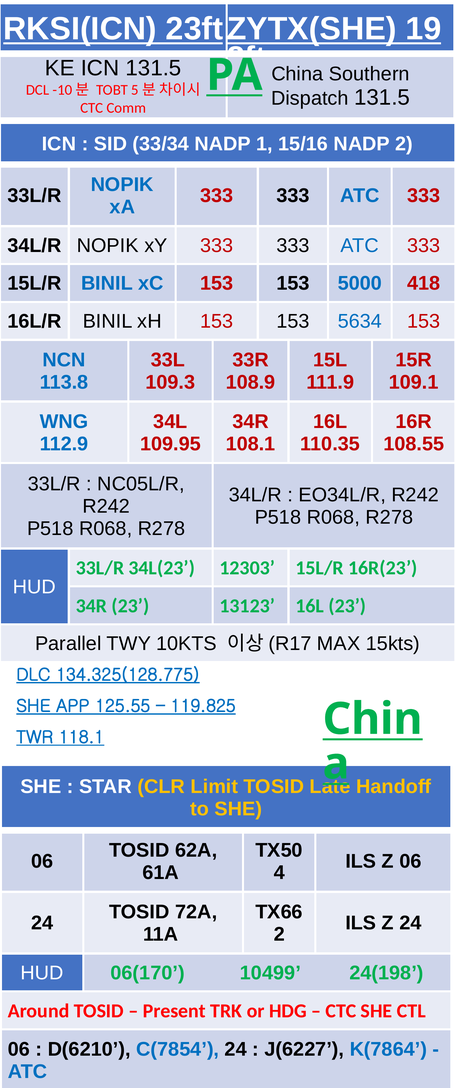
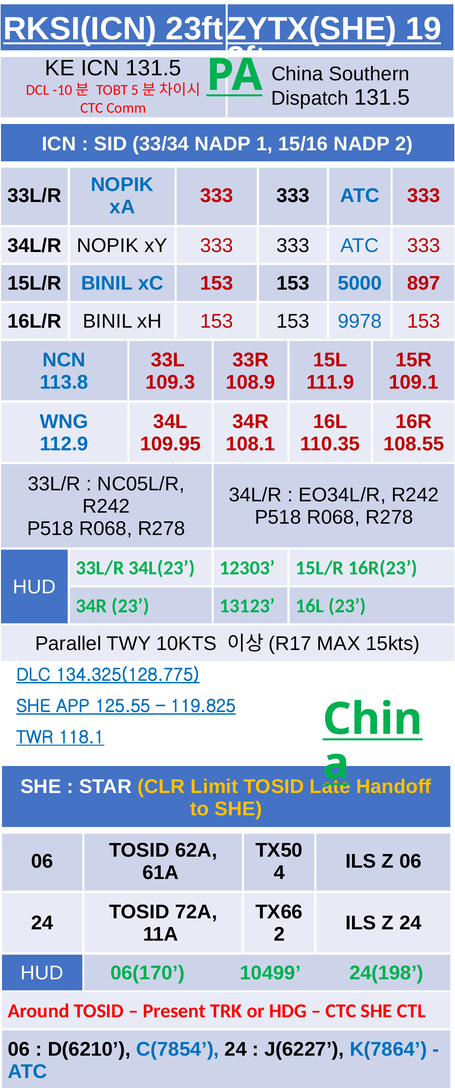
418: 418 -> 897 (424, 284)
5634: 5634 -> 9978 (360, 321)
